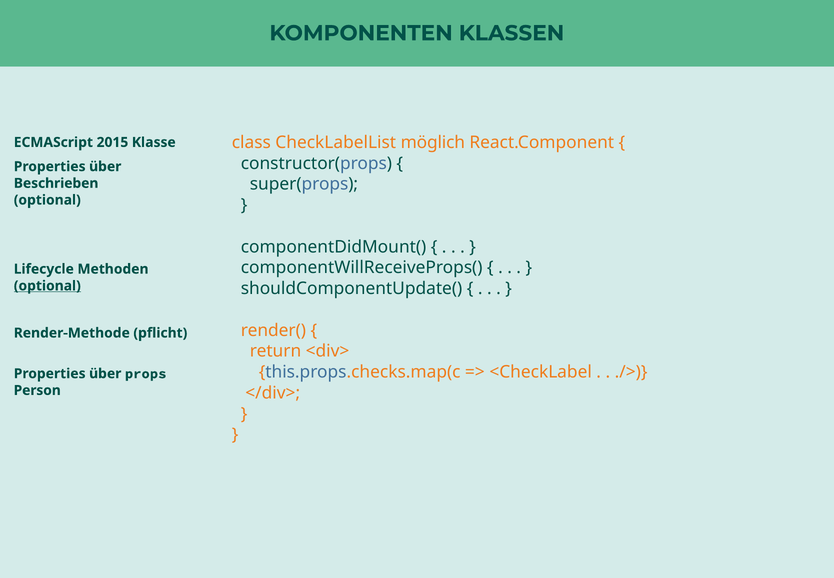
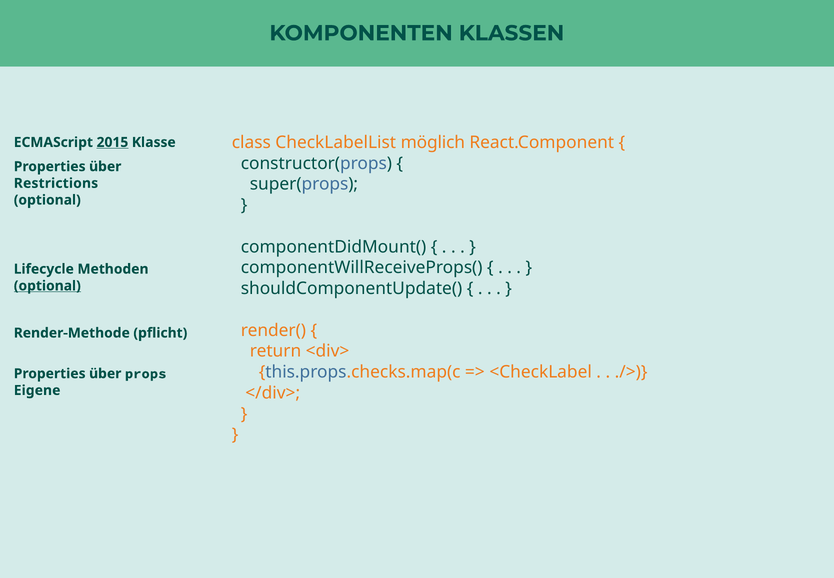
2015 underline: none -> present (112, 142)
Beschrieben: Beschrieben -> Restrictions (56, 183)
Person: Person -> Eigene (37, 390)
